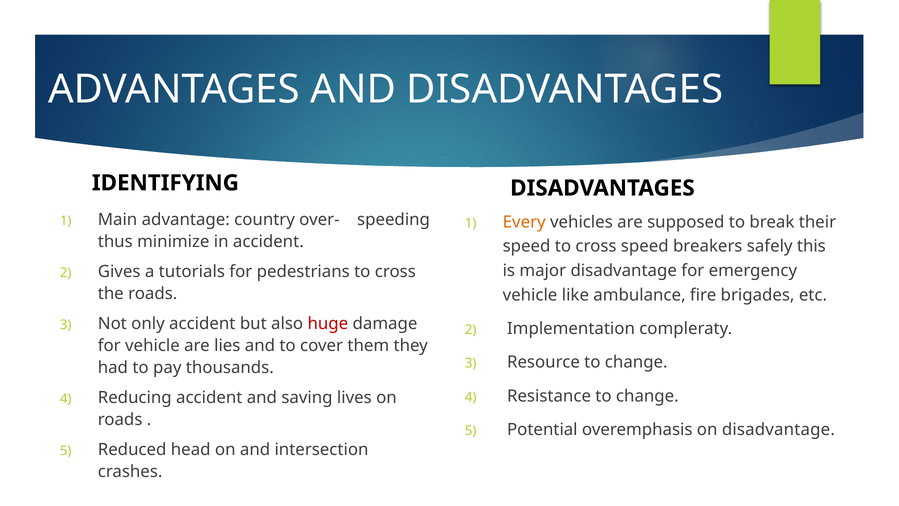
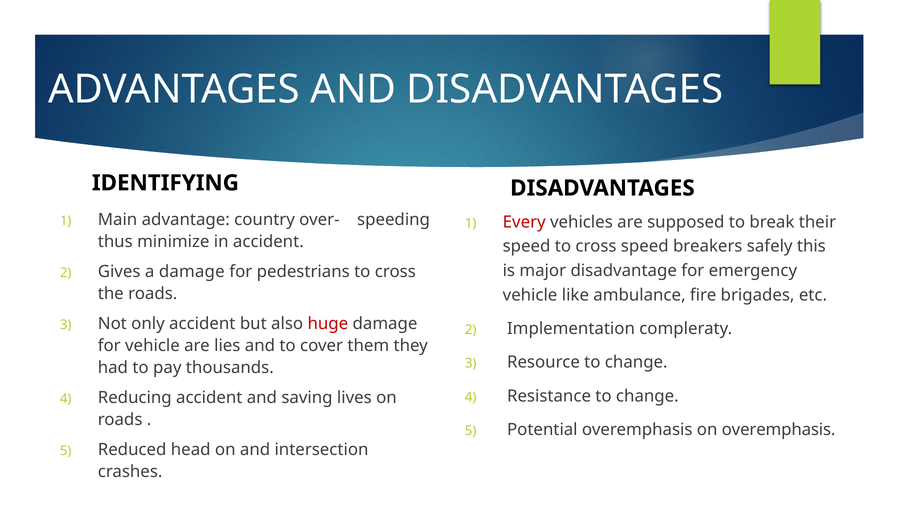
Every colour: orange -> red (524, 222)
a tutorials: tutorials -> damage (192, 272)
on disadvantage: disadvantage -> overemphasis (779, 429)
